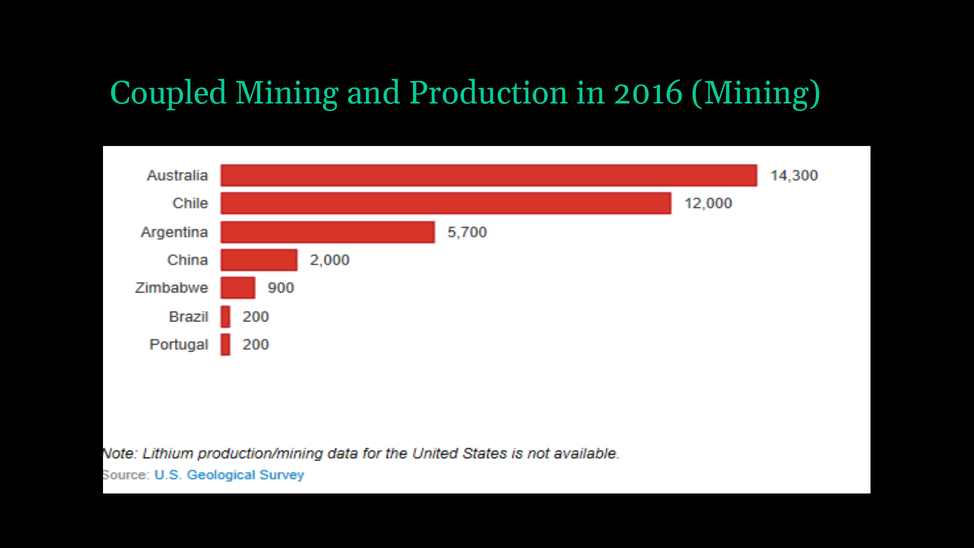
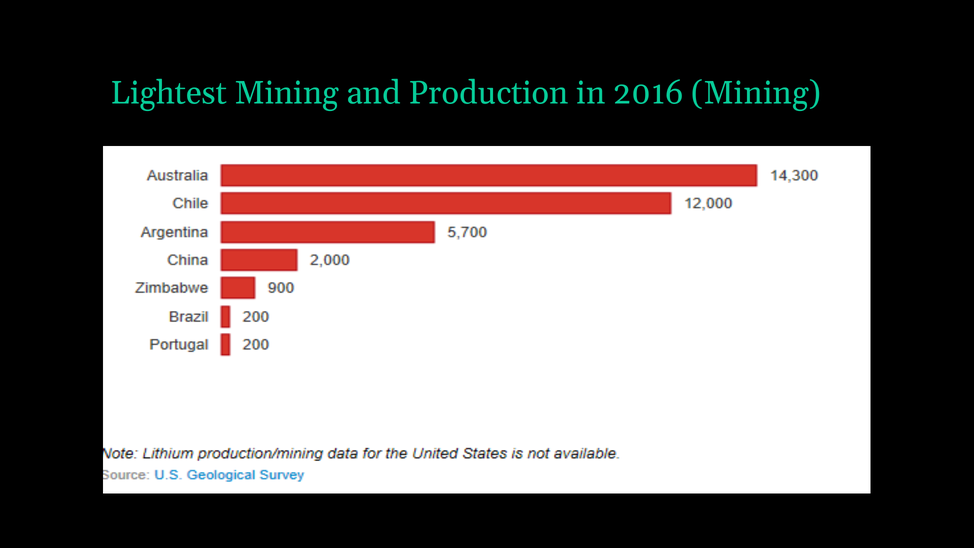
Coupled: Coupled -> Lightest (169, 93)
